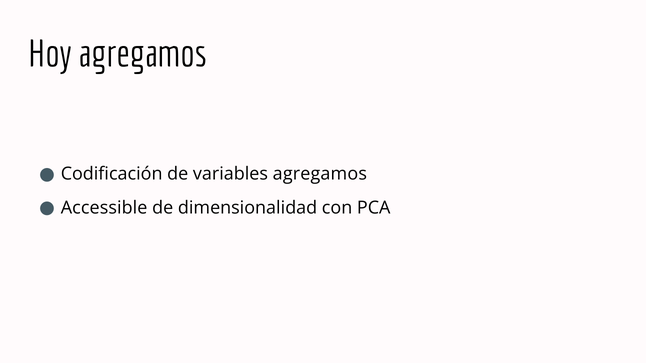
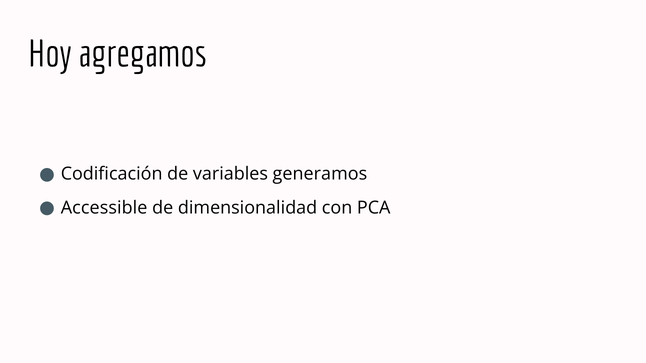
variables agregamos: agregamos -> generamos (320, 174)
